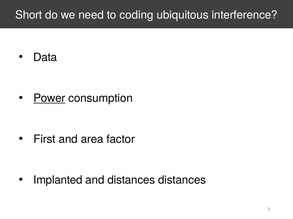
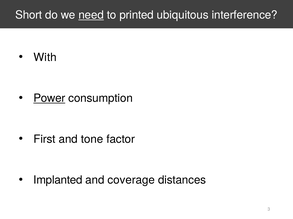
need underline: none -> present (91, 15)
coding: coding -> printed (137, 15)
Data: Data -> With (45, 57)
area: area -> tone (92, 140)
and distances: distances -> coverage (131, 181)
